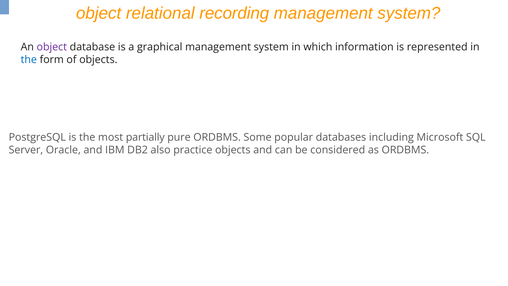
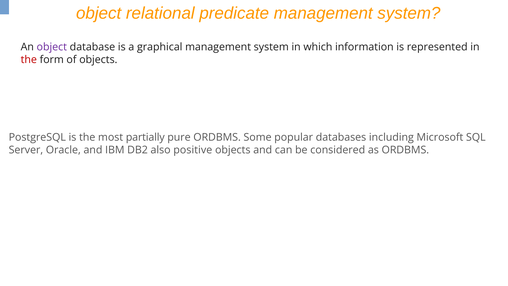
recording: recording -> predicate (234, 13)
the colour: blue -> red (29, 60)
practice: practice -> positive (193, 150)
